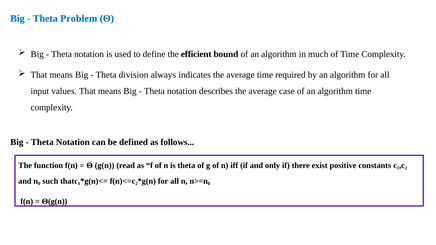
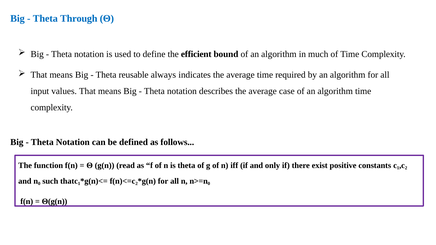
Problem: Problem -> Through (79, 18)
division: division -> reusable (134, 75)
